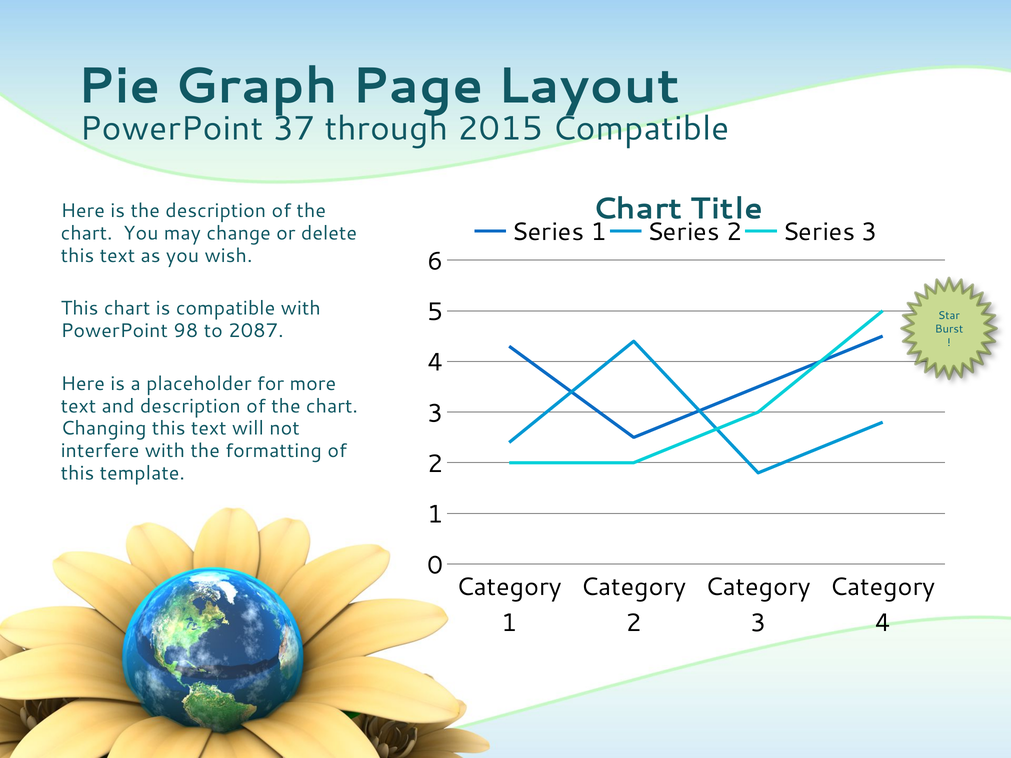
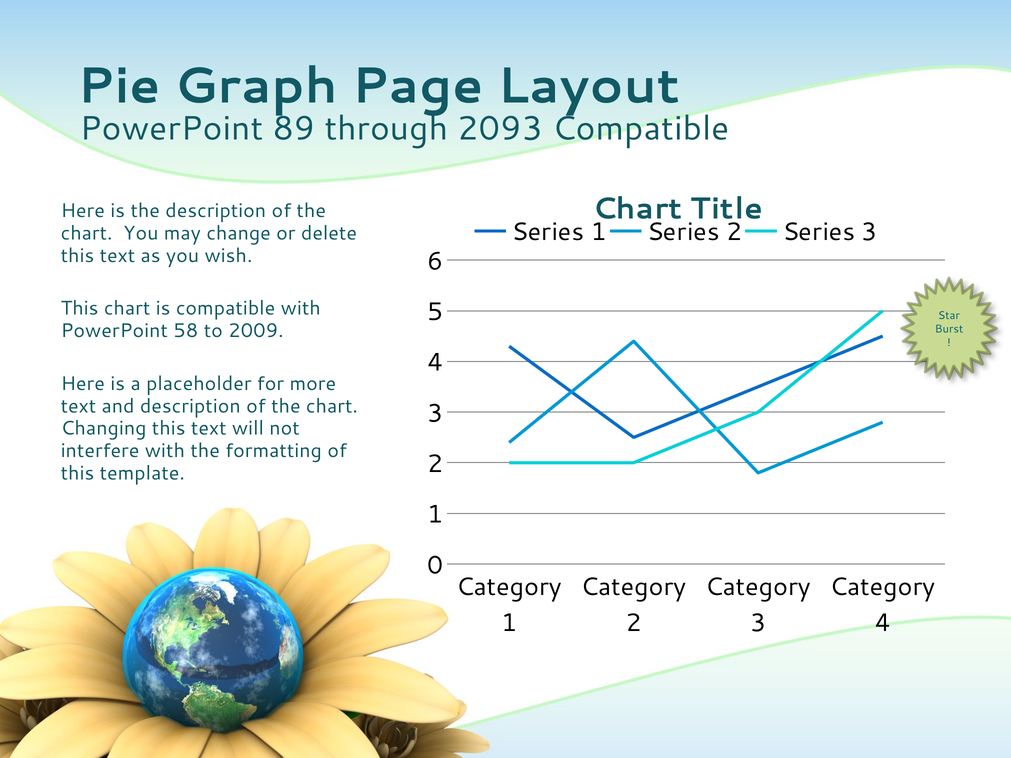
37: 37 -> 89 (294, 129)
2015: 2015 -> 2093 (500, 129)
98: 98 -> 58 (186, 331)
2087: 2087 -> 2009 (256, 331)
